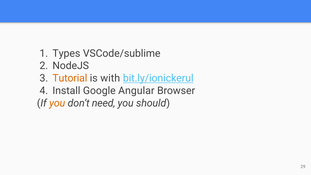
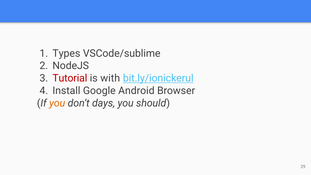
Tutorial colour: orange -> red (70, 78)
Angular: Angular -> Android (136, 91)
need: need -> days (104, 103)
